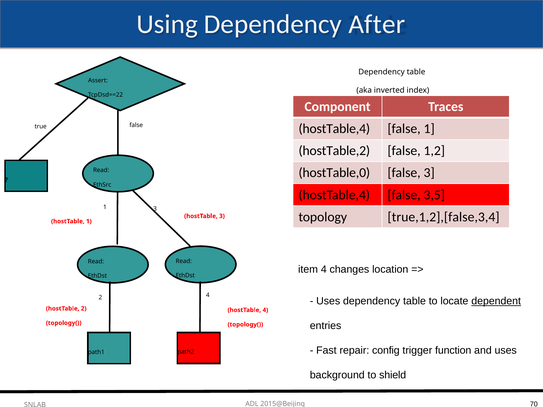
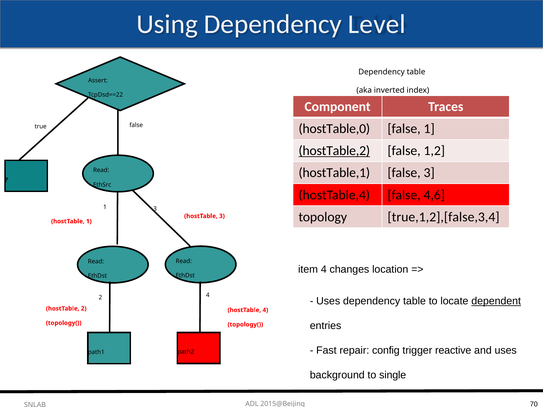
After: After -> Level (377, 24)
hostTable,4: hostTable,4 -> hostTable,0 (334, 129)
hostTable,2 underline: none -> present (334, 151)
hostTable,0: hostTable,0 -> hostTable,1 (334, 173)
3,5: 3,5 -> 4,6 (434, 195)
function: function -> reactive (453, 351)
shield: shield -> single (393, 375)
